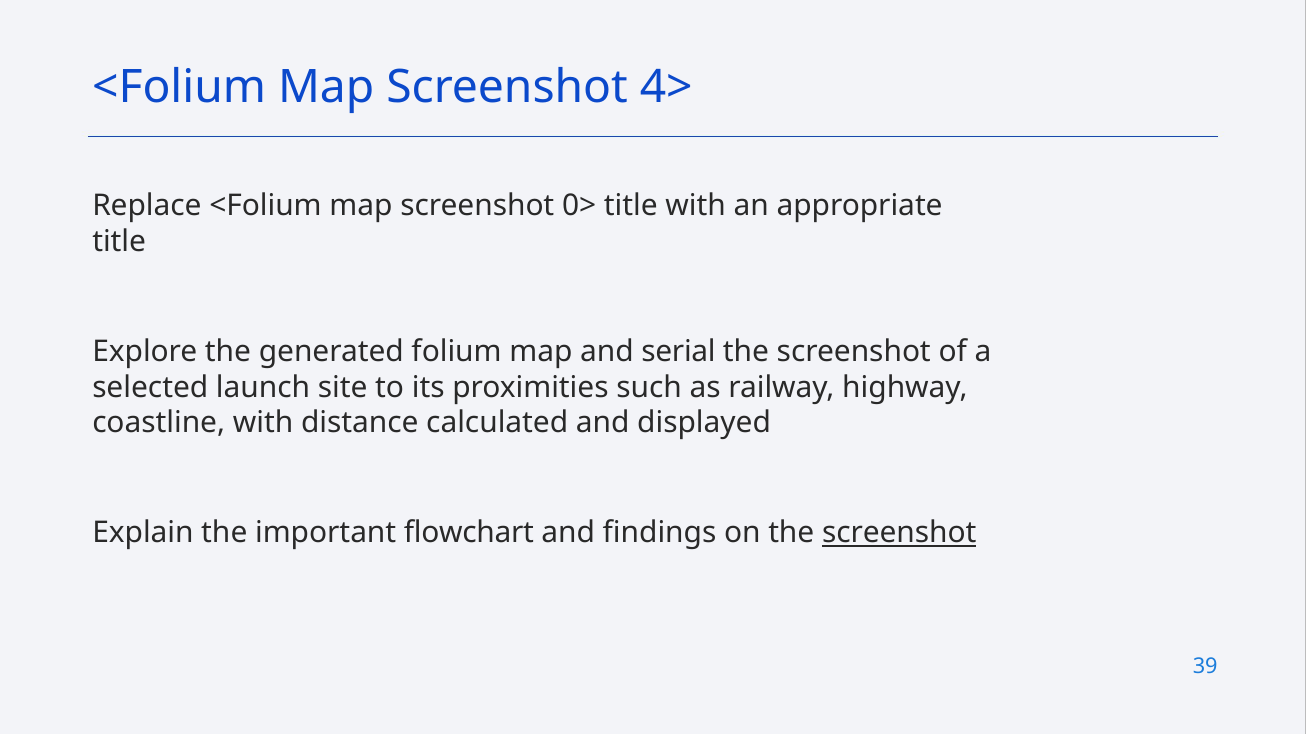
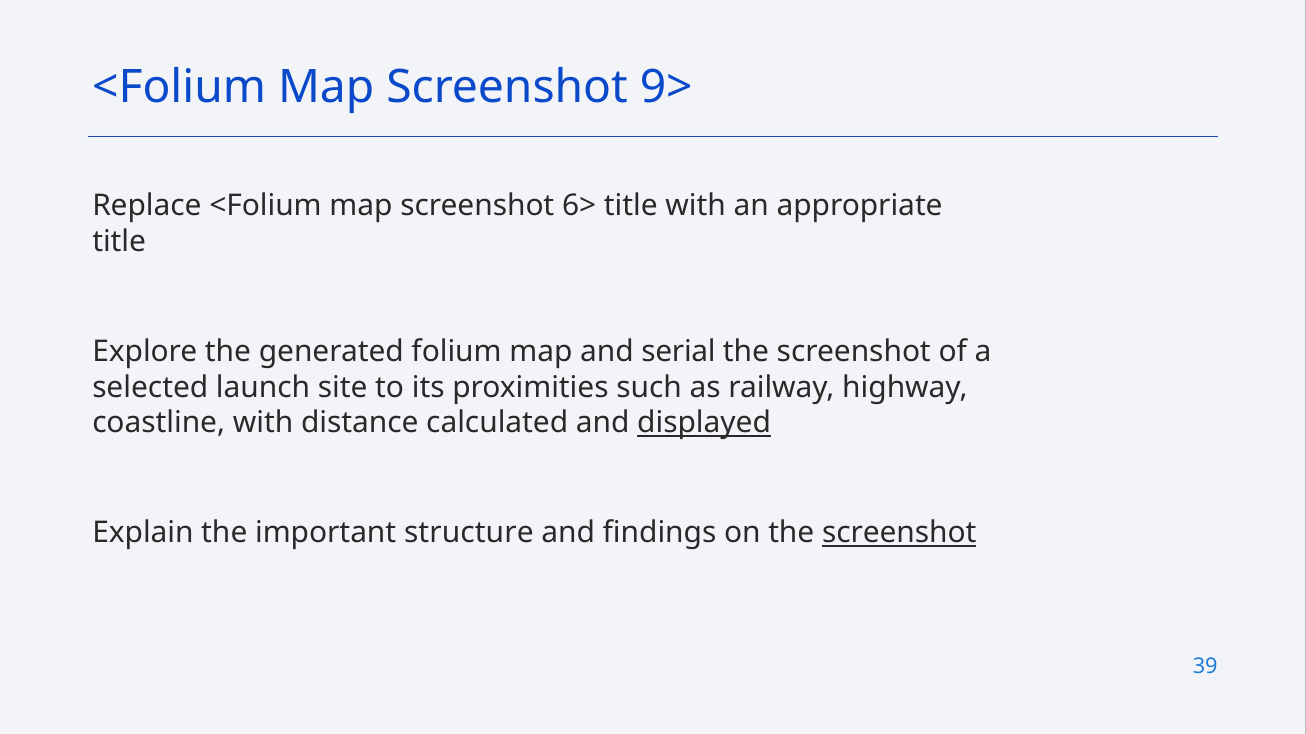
4>: 4> -> 9> (666, 87)
0>: 0> -> 6> (579, 206)
displayed underline: none -> present (704, 423)
flowchart: flowchart -> structure (469, 533)
